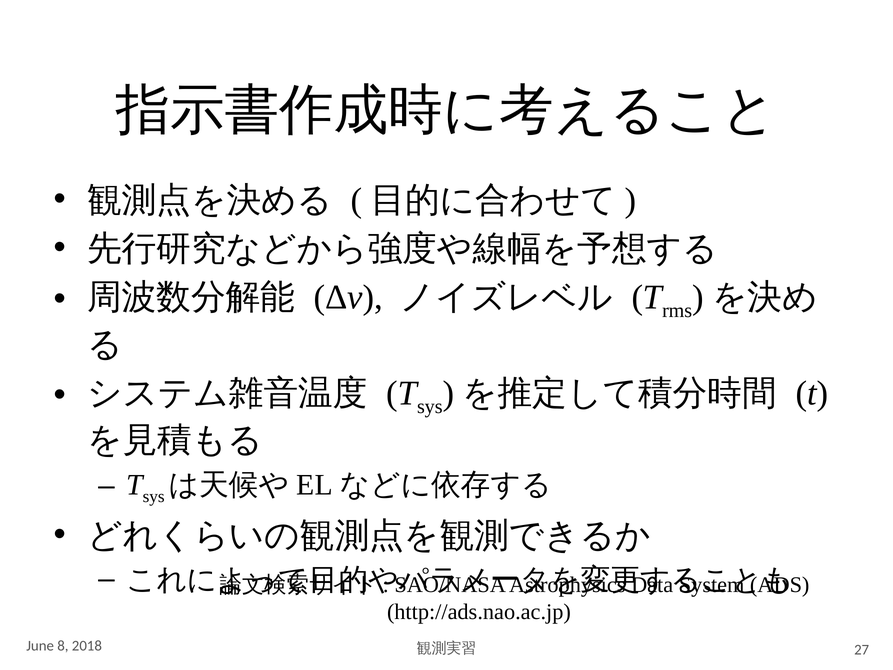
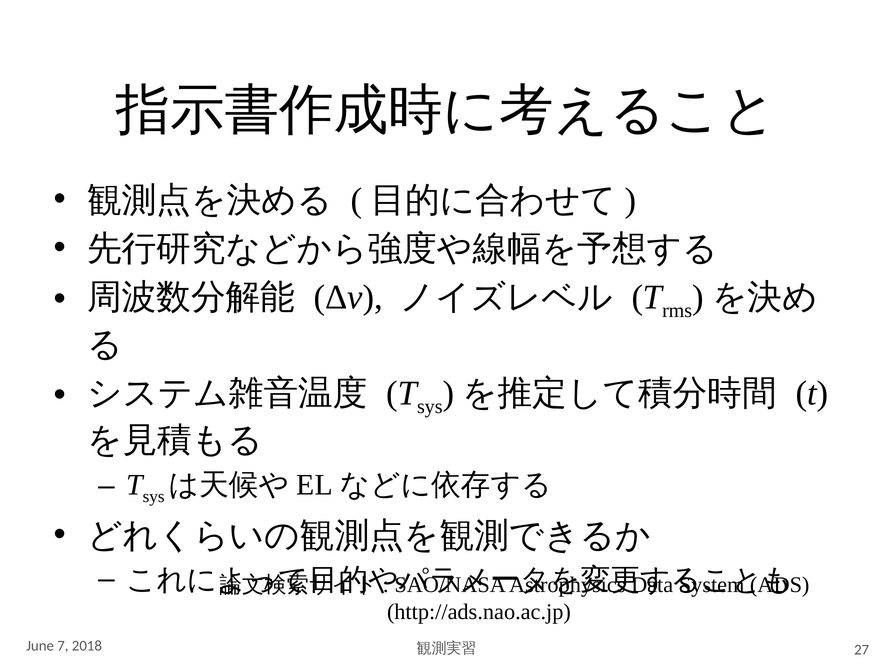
8: 8 -> 7 (63, 646)
